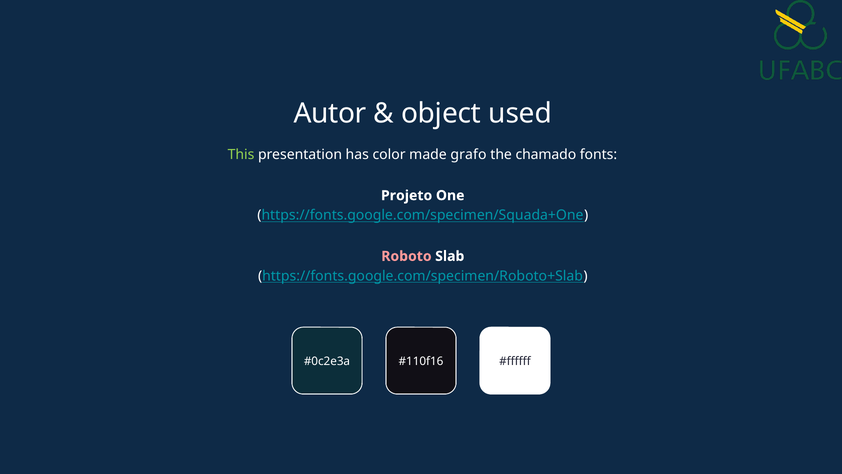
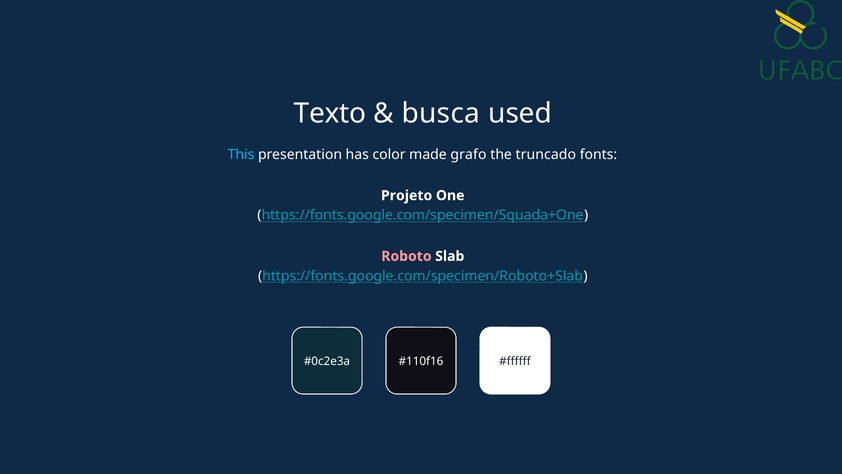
Autor: Autor -> Texto (330, 113)
object: object -> busca (441, 113)
This colour: light green -> light blue (241, 155)
chamado: chamado -> truncado (546, 155)
